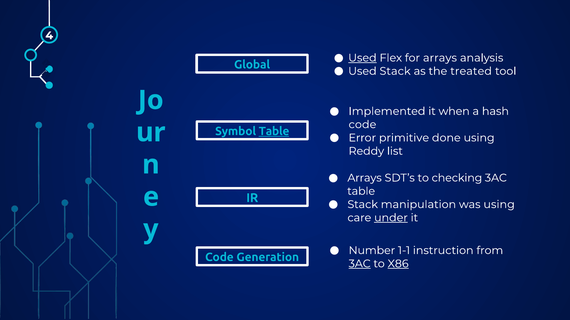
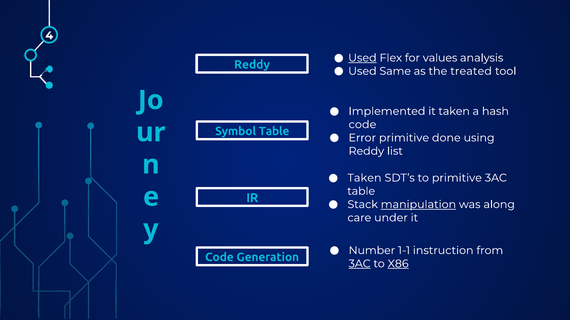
for arrays: arrays -> values (440, 58)
Global: Global -> Reddy (252, 65)
Used Stack: Stack -> Same (395, 71)
it when: when -> taken (454, 111)
Table underline: present -> none (274, 131)
Arrays: Arrays -> Taken (364, 178)
to checking: checking -> primitive (457, 178)
manipulation underline: none -> present (418, 205)
was using: using -> along (499, 205)
under underline: present -> none (391, 218)
